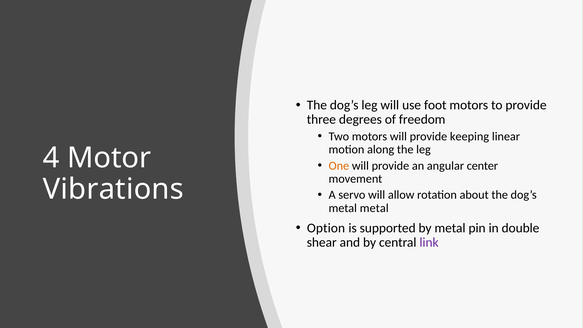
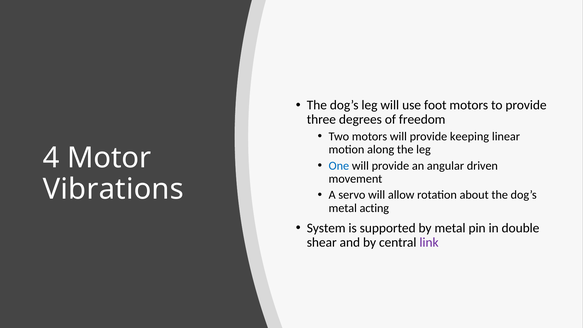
One colour: orange -> blue (339, 166)
center: center -> driven (482, 166)
metal metal: metal -> acting (374, 208)
Option: Option -> System (326, 228)
